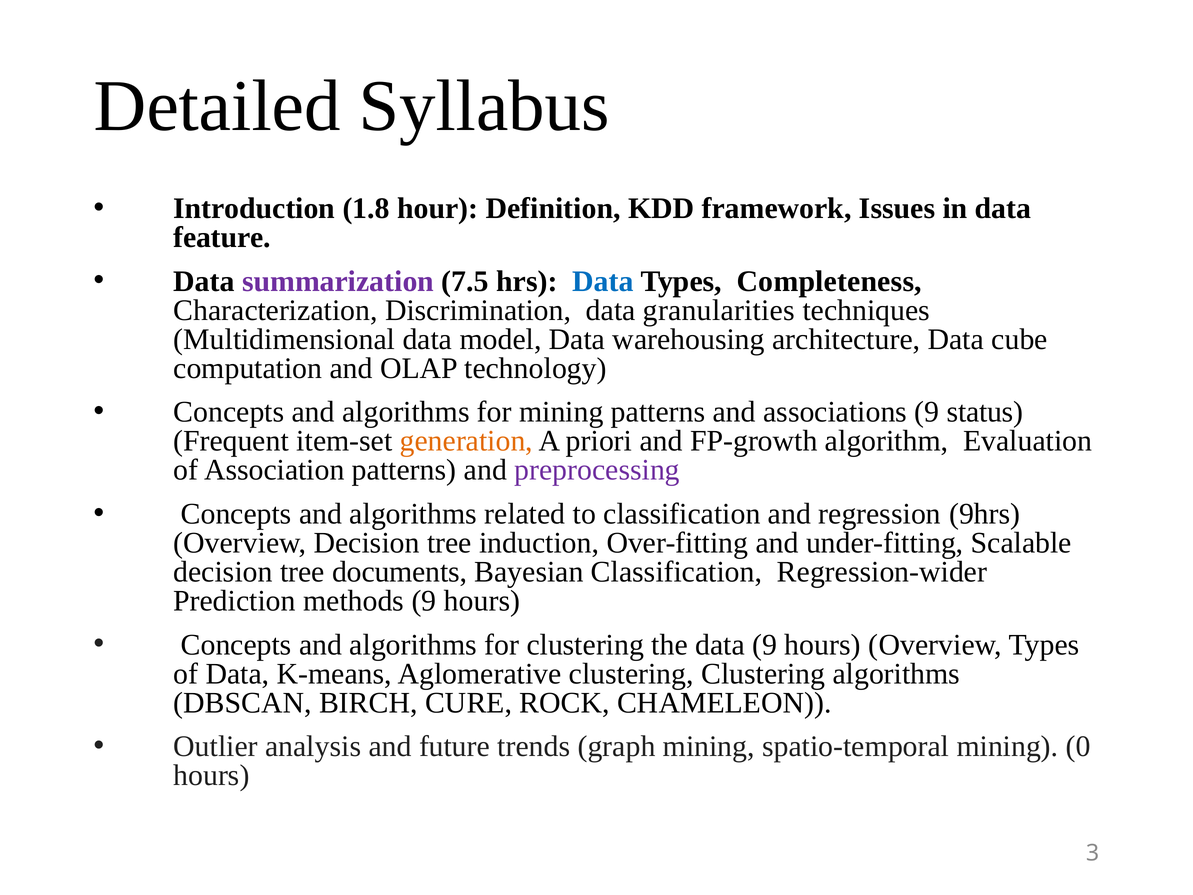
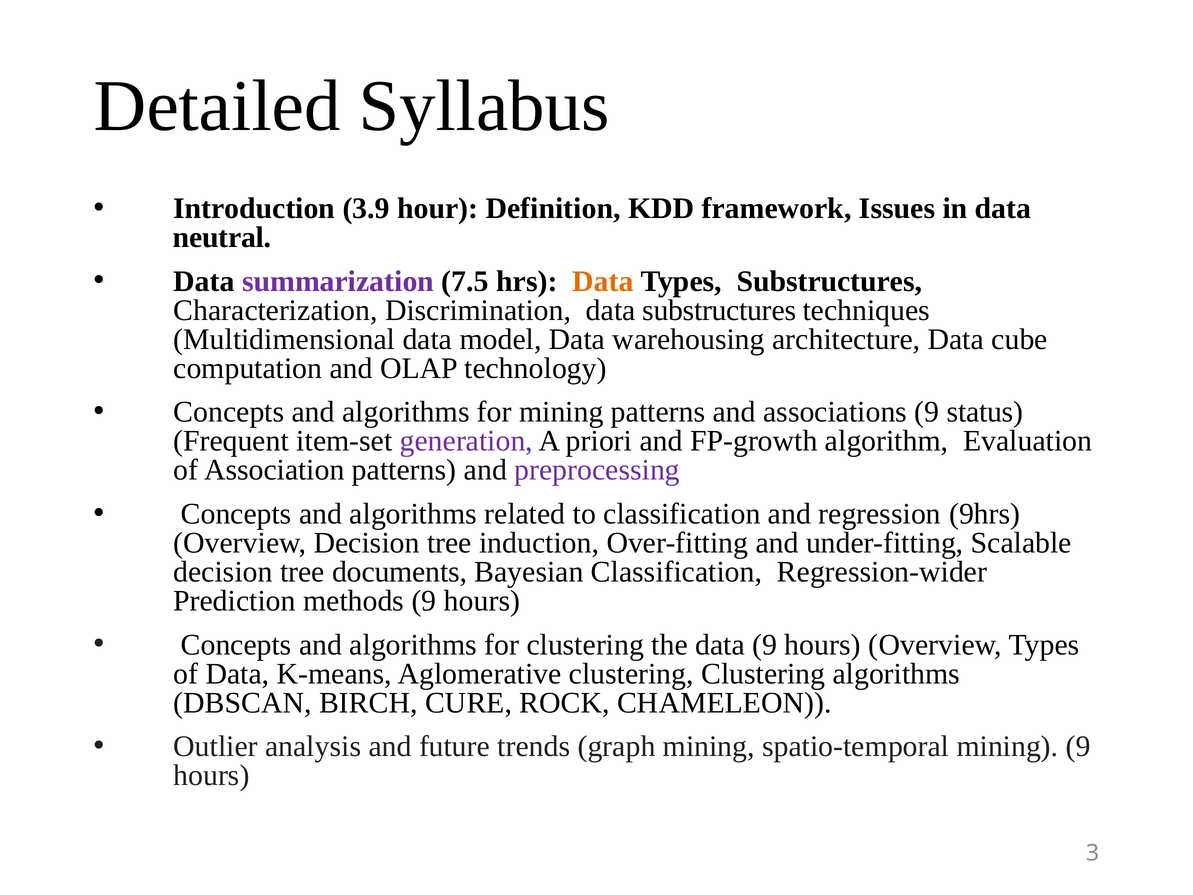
1.8: 1.8 -> 3.9 (366, 208)
feature: feature -> neutral (222, 237)
Data colour: blue -> orange (603, 281)
Types Completeness: Completeness -> Substructures (829, 281)
data granularities: granularities -> substructures (719, 310)
generation colour: orange -> purple (466, 441)
mining 0: 0 -> 9 (1078, 746)
